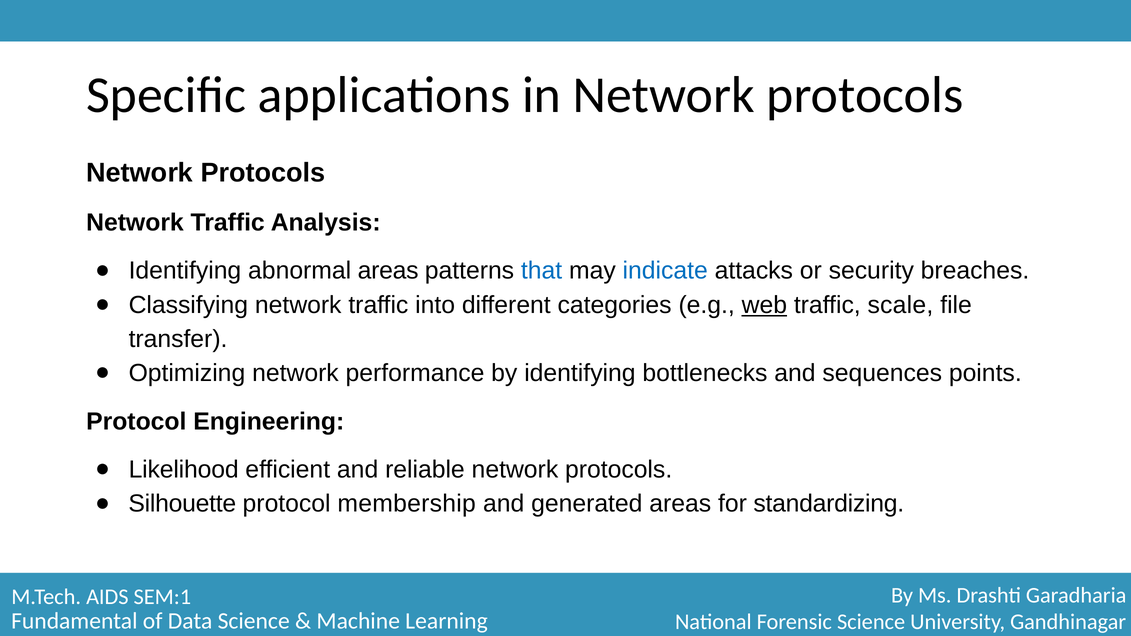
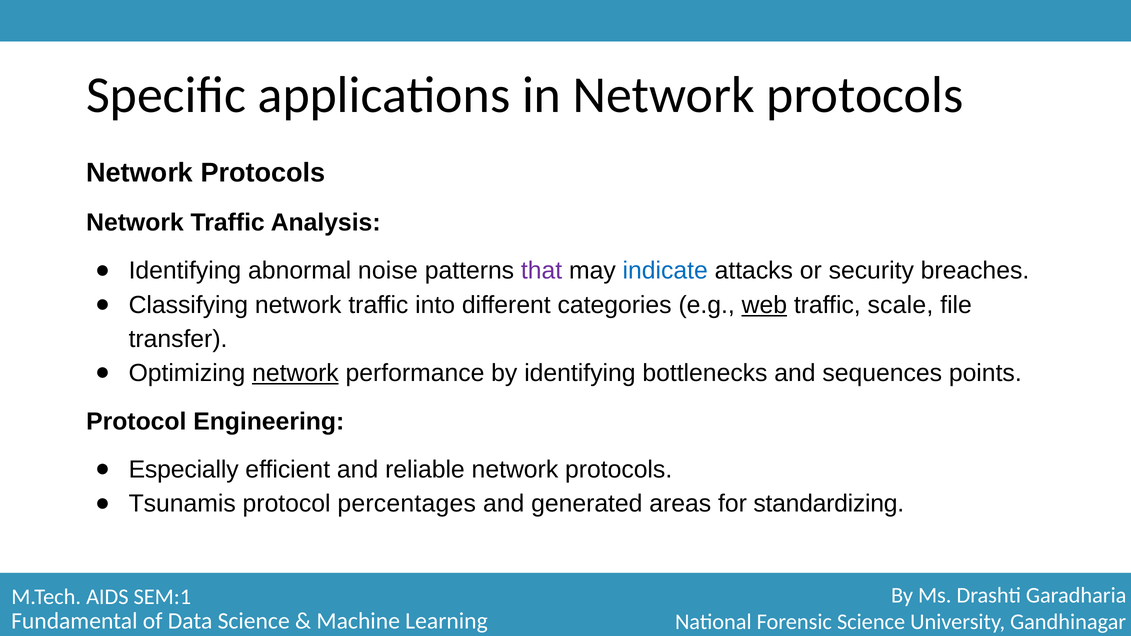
abnormal areas: areas -> noise (388, 271)
that colour: blue -> purple (542, 271)
network underline: none -> present (295, 373)
Likelihood: Likelihood -> Especially (184, 470)
Silhouette: Silhouette -> Tsunamis (182, 504)
membership: membership -> percentages (407, 504)
